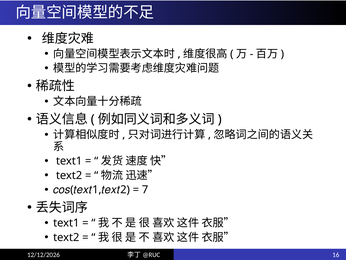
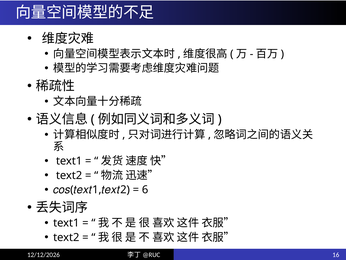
7: 7 -> 6 (145, 189)
